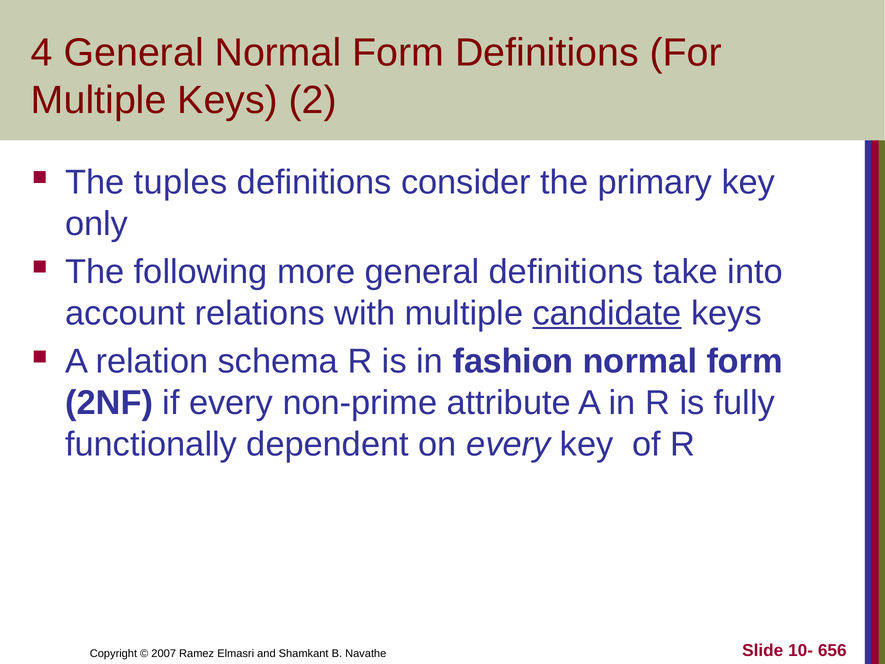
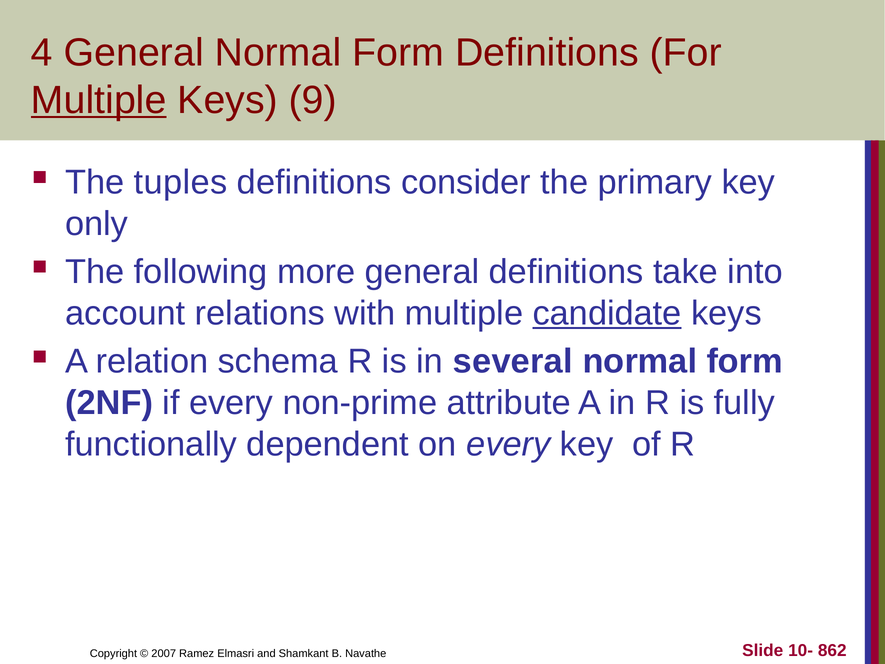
Multiple underline: none -> present (99, 100)
2: 2 -> 9 (313, 100)
fashion: fashion -> several (513, 361)
656: 656 -> 862 (832, 650)
